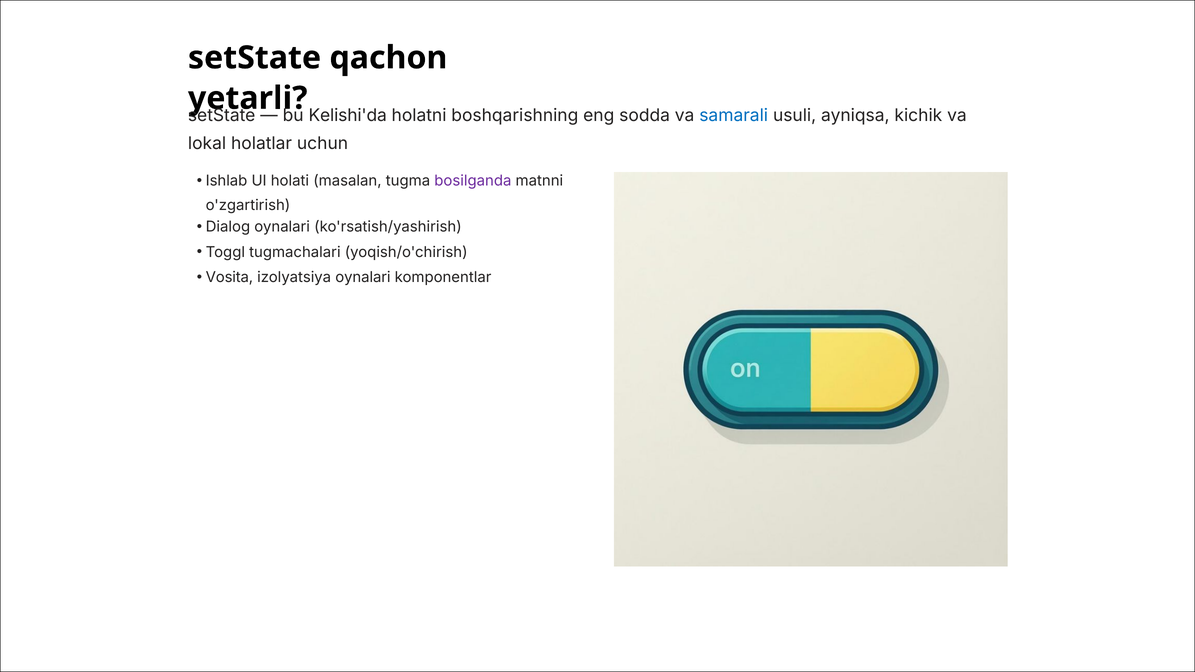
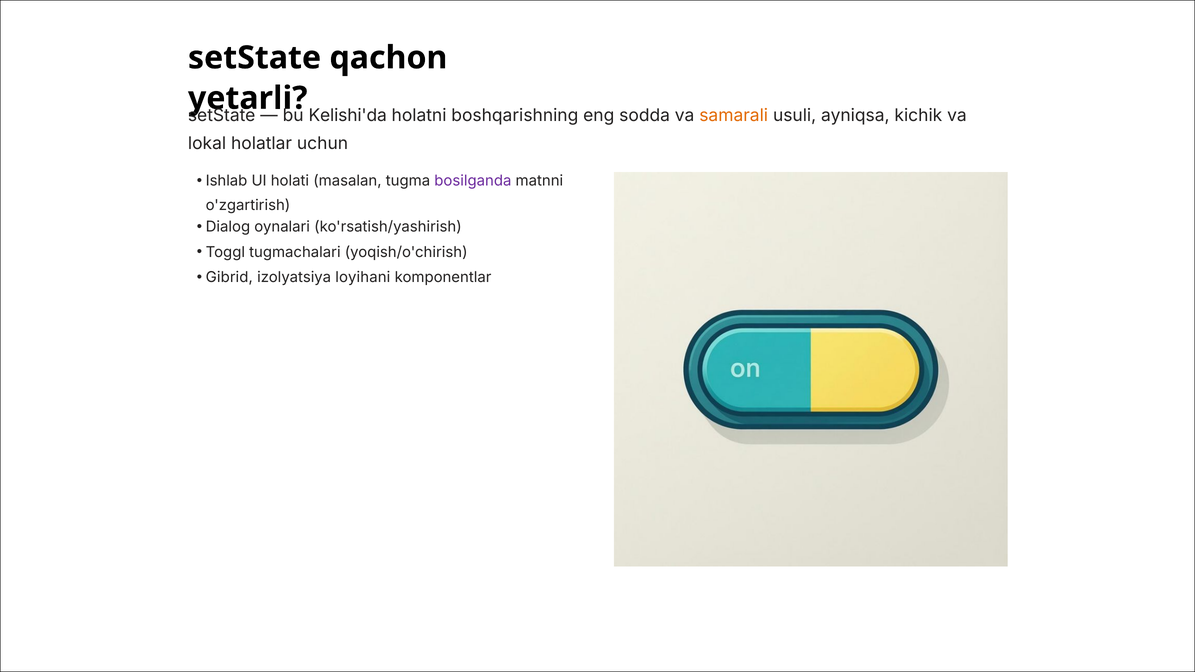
samarali colour: blue -> orange (734, 115)
Vosita: Vosita -> Gibrid (229, 277)
izolyatsiya oynalari: oynalari -> loyihani (363, 277)
